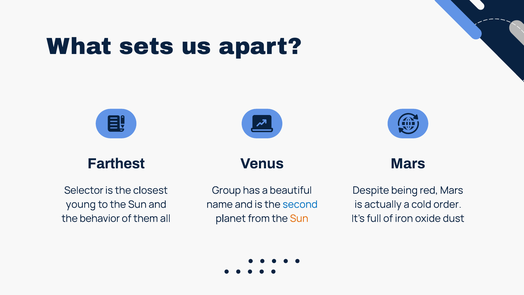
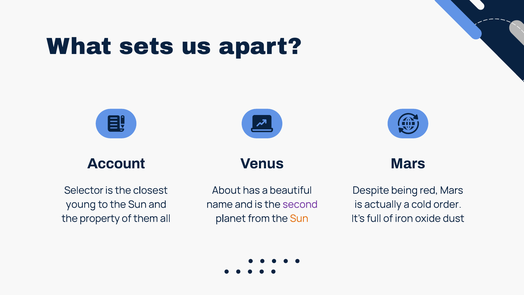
Farthest: Farthest -> Account (116, 163)
Group: Group -> About (226, 190)
second colour: blue -> purple (300, 204)
behavior: behavior -> property (100, 218)
